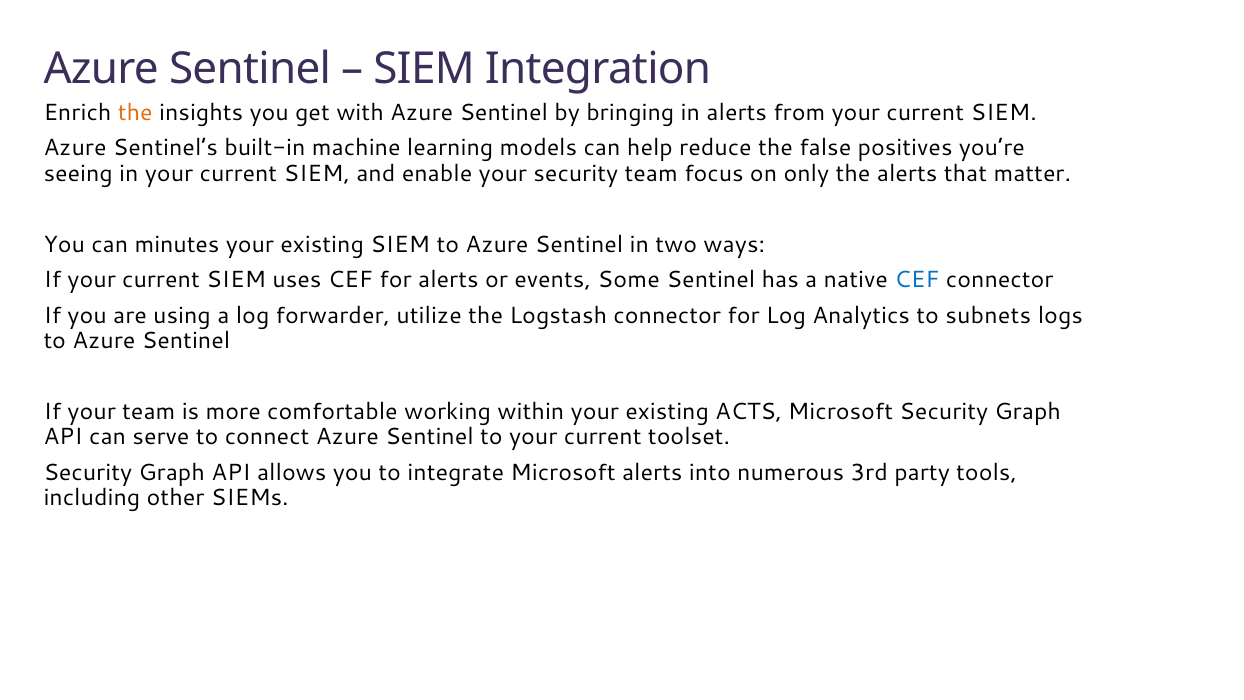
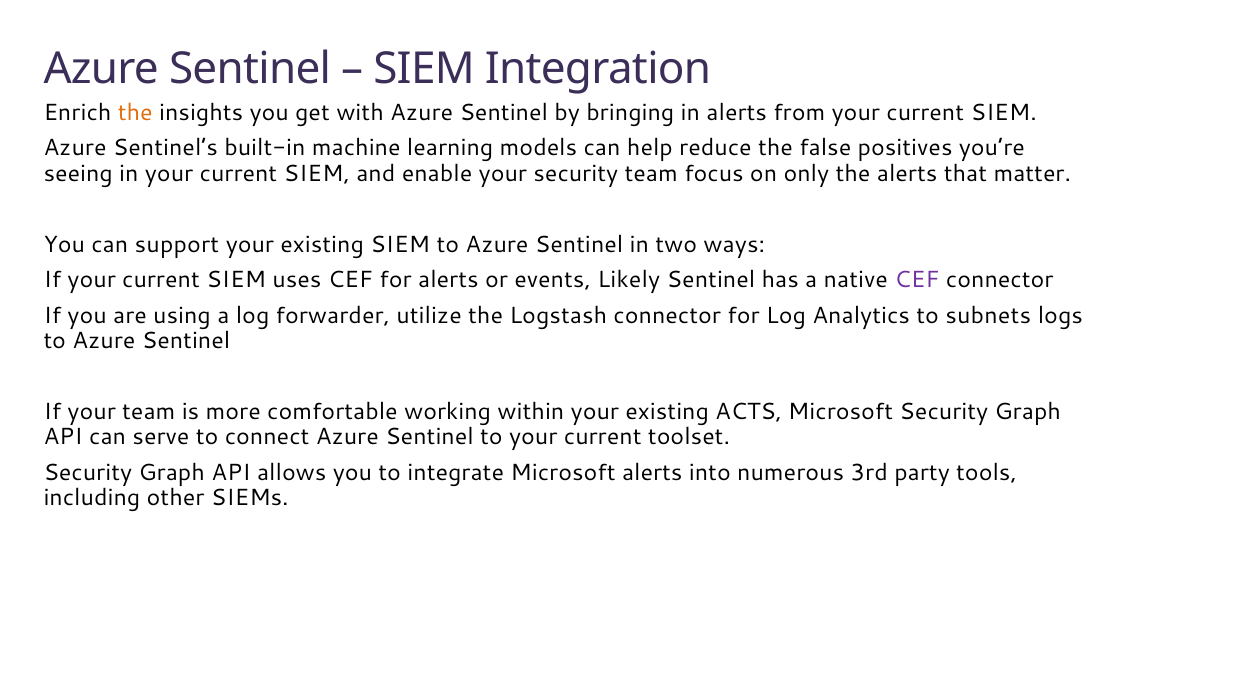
minutes: minutes -> support (177, 244)
Some: Some -> Likely (629, 280)
CEF colour: blue -> purple (917, 280)
